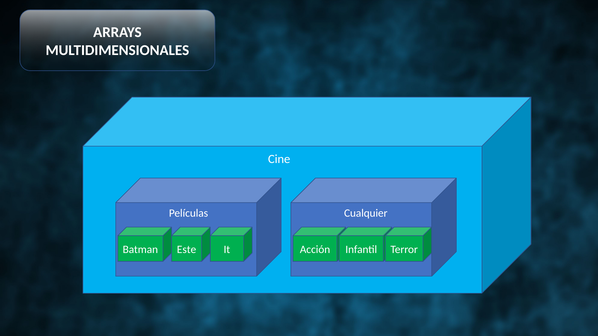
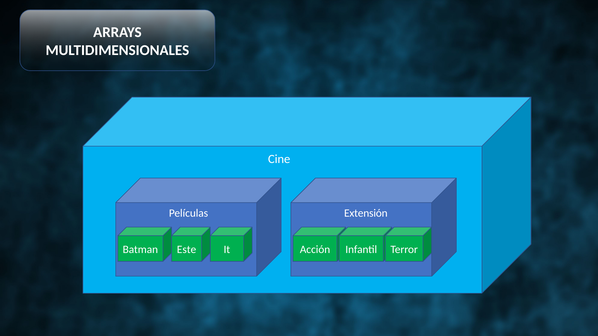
Cualquier: Cualquier -> Extensión (366, 213)
